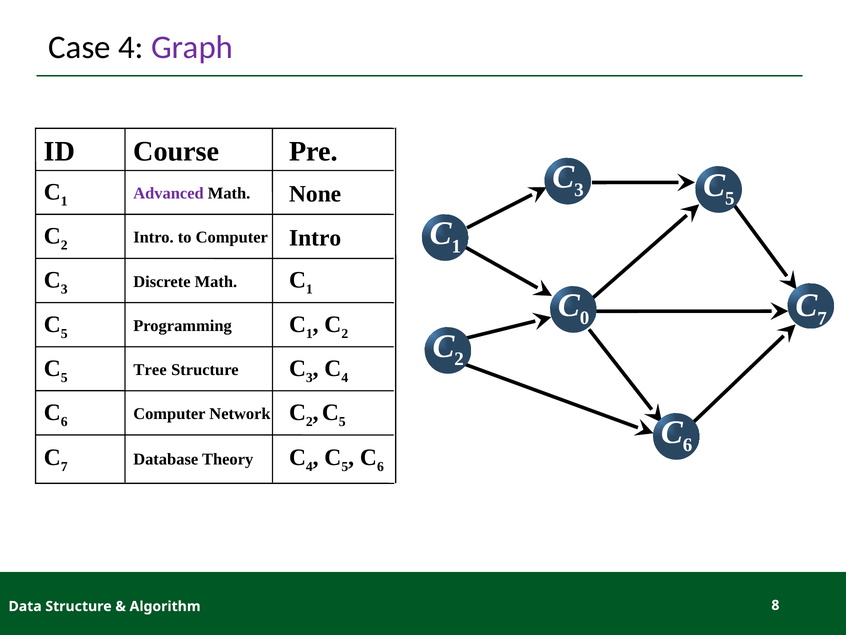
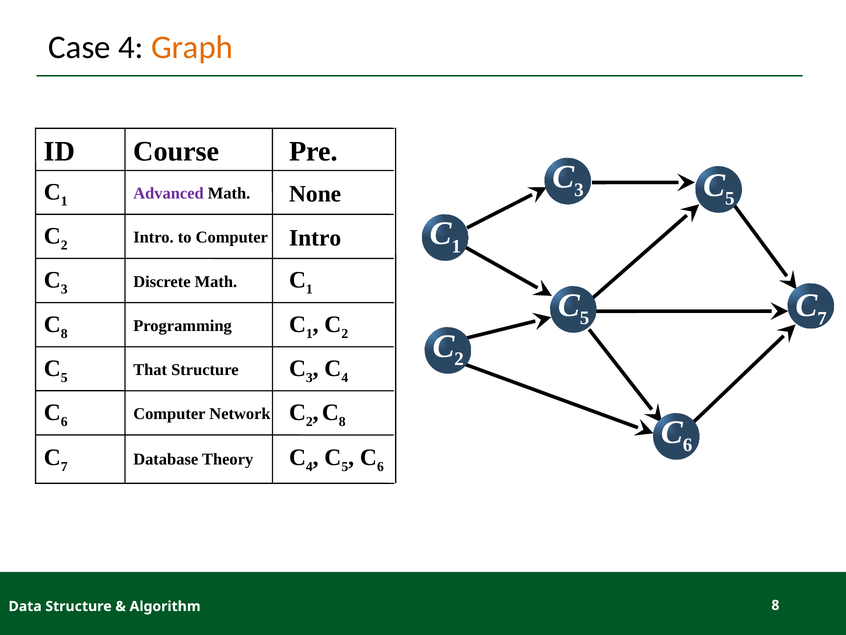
Graph colour: purple -> orange (192, 47)
0: 0 -> 5 (585, 318)
5: 5 -> 8 (64, 333)
Tree: Tree -> That (150, 370)
5: 5 -> 8 (342, 421)
